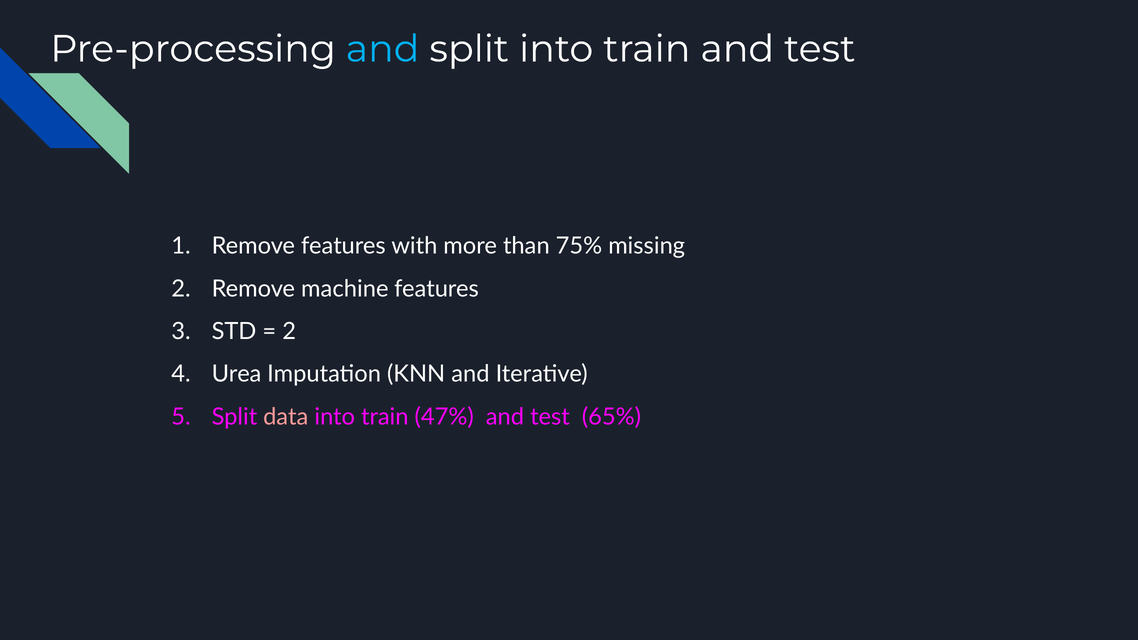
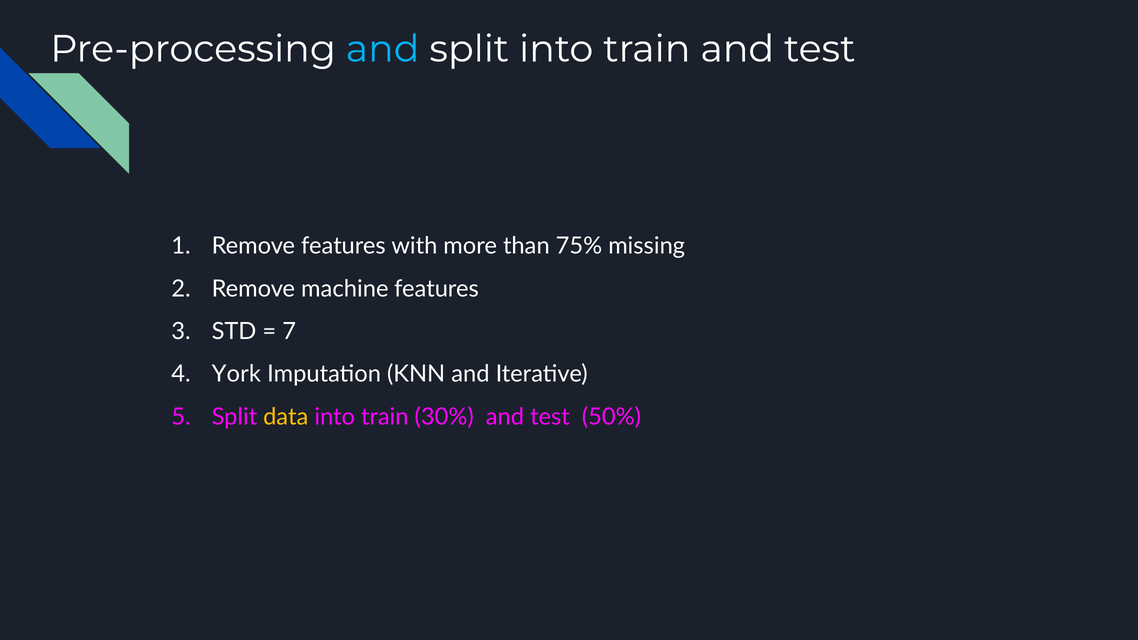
2: 2 -> 7 (289, 332)
Urea: Urea -> York (236, 374)
data colour: pink -> yellow (286, 417)
47%: 47% -> 30% (444, 417)
65%: 65% -> 50% (611, 417)
